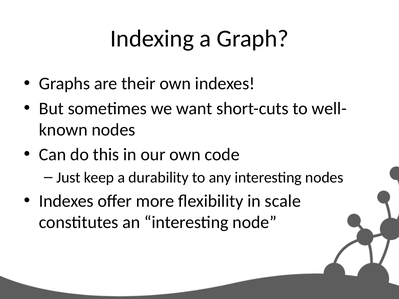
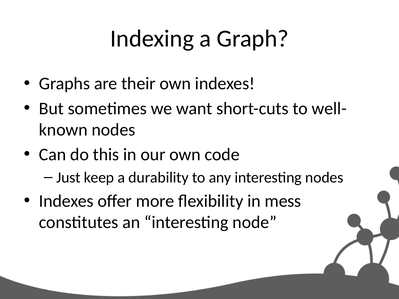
scale: scale -> mess (283, 201)
